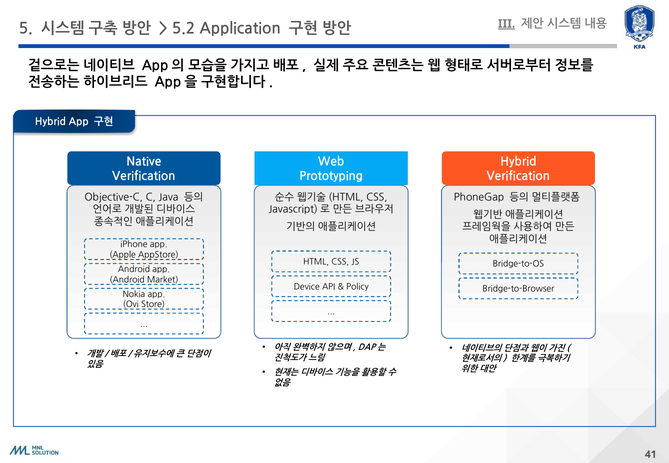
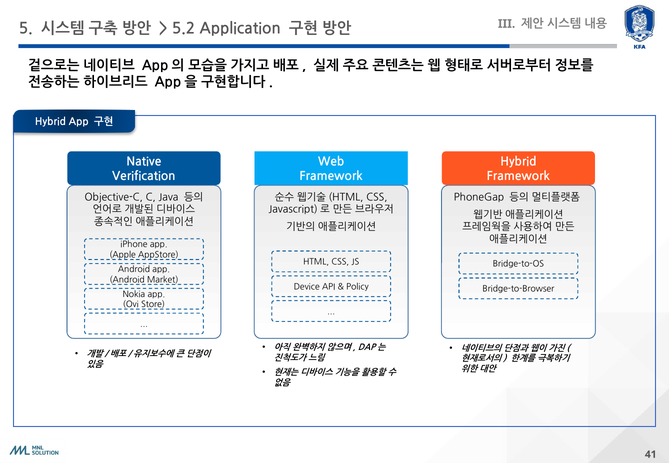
III underline: present -> none (507, 24)
Prototyping: Prototyping -> Framework (331, 176)
Verification: Verification -> Framework (518, 176)
